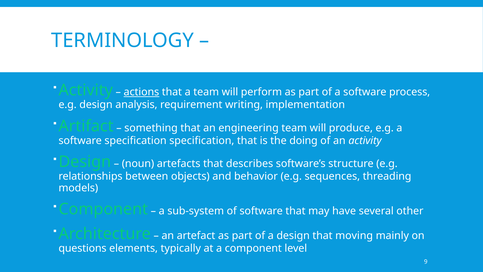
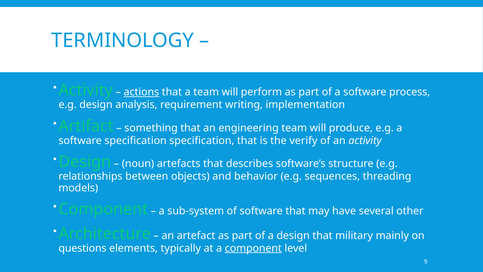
doing: doing -> verify (303, 140)
moving: moving -> military (354, 235)
component underline: none -> present (253, 248)
